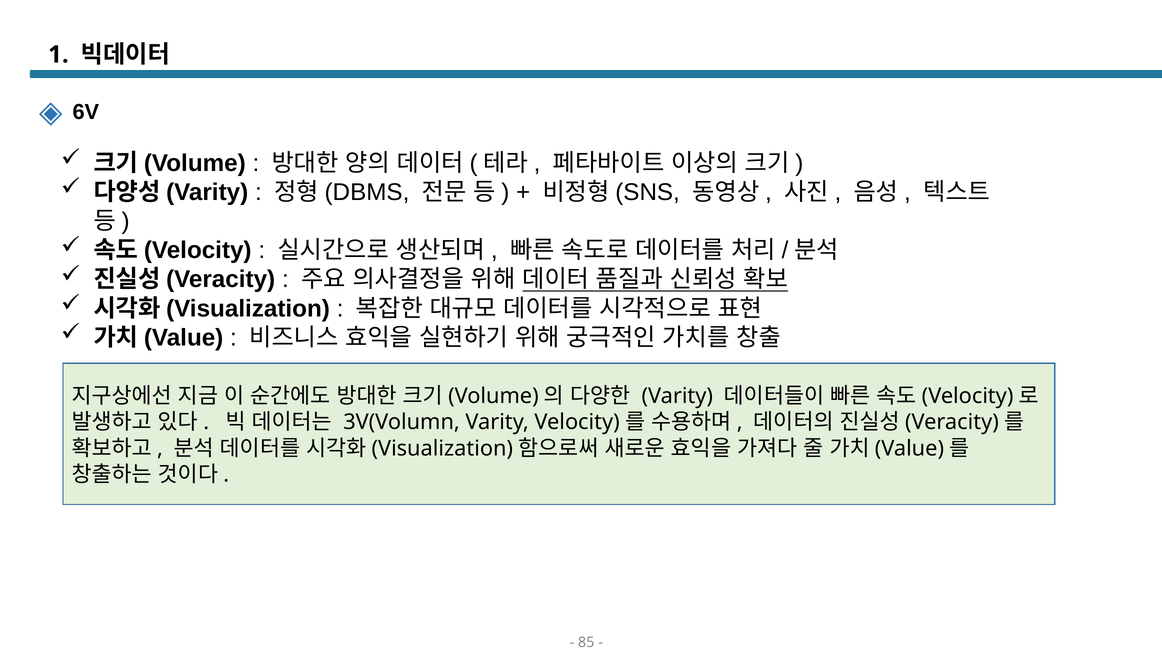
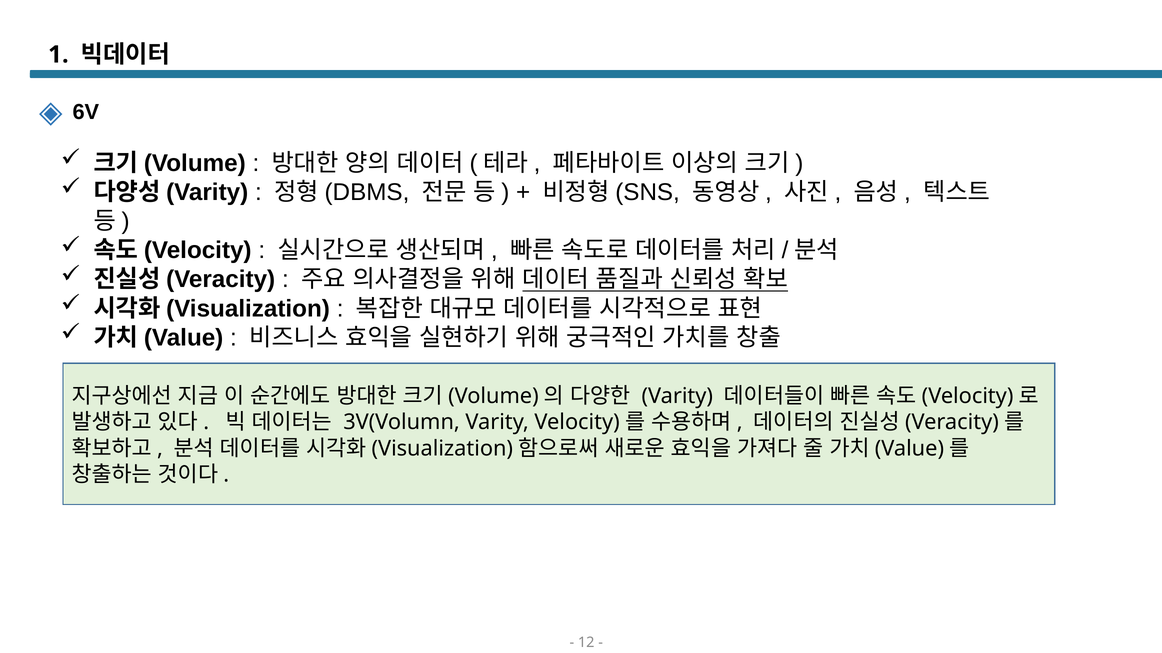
85: 85 -> 12 (586, 643)
